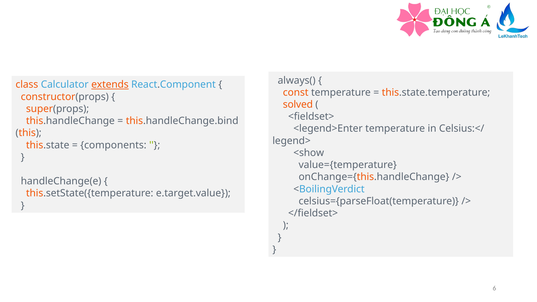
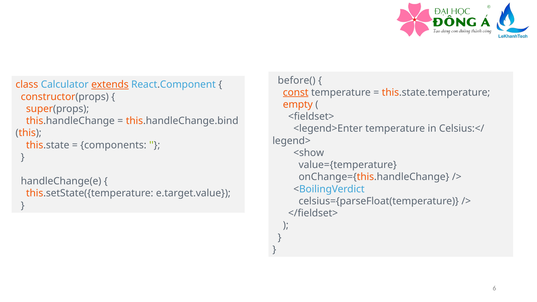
always(: always( -> before( (297, 80)
const underline: none -> present (296, 92)
solved: solved -> empty (298, 105)
